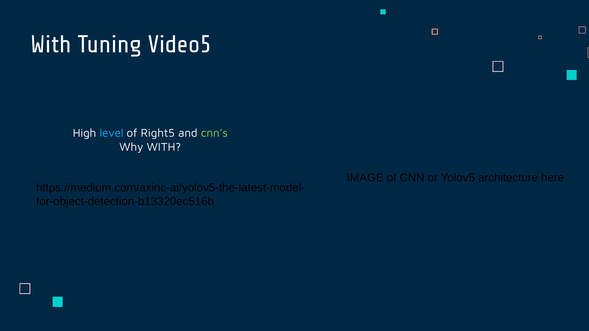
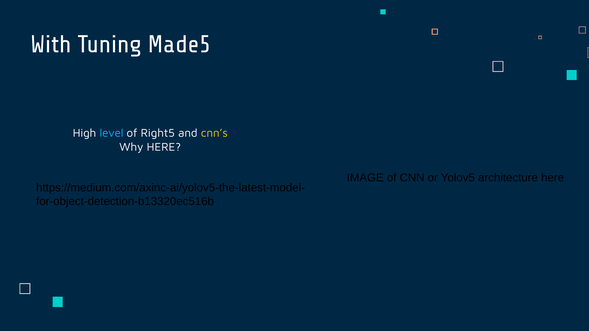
Video5: Video5 -> Made5 (179, 45)
cnn’s colour: light green -> yellow (214, 133)
Why WITH: WITH -> HERE (164, 147)
